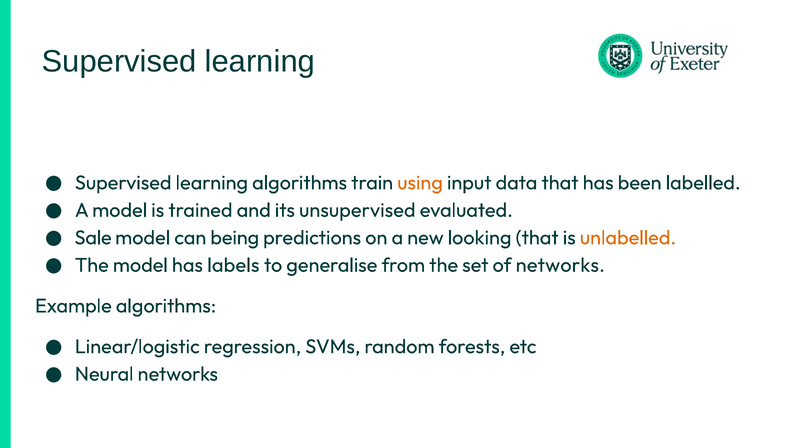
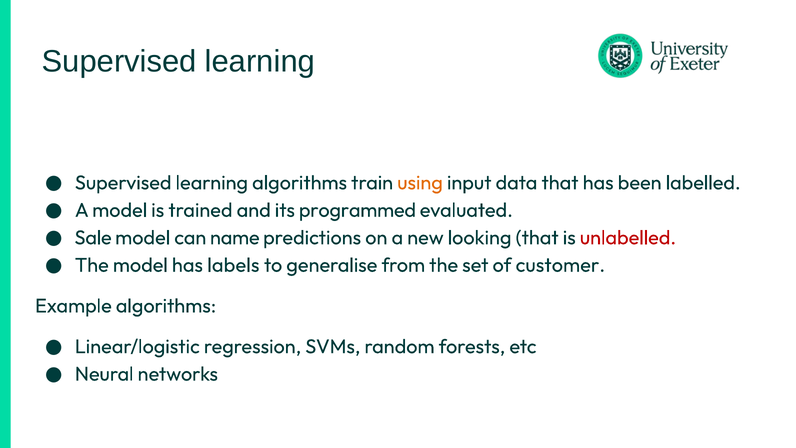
unsupervised: unsupervised -> programmed (357, 210)
being: being -> name (235, 238)
unlabelled colour: orange -> red (628, 238)
of networks: networks -> customer (560, 265)
